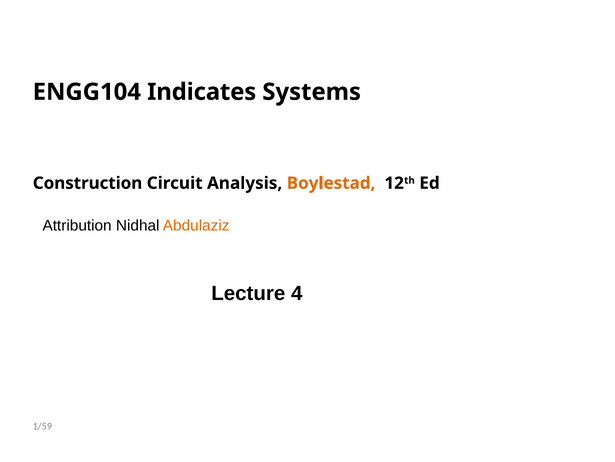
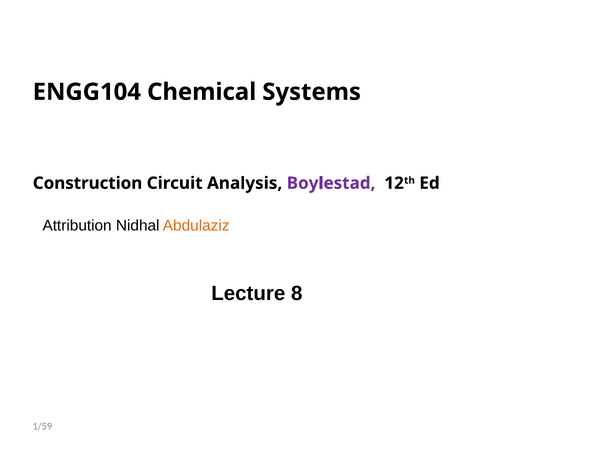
Indicates: Indicates -> Chemical (202, 92)
Boylestad colour: orange -> purple (331, 183)
4: 4 -> 8 (297, 293)
